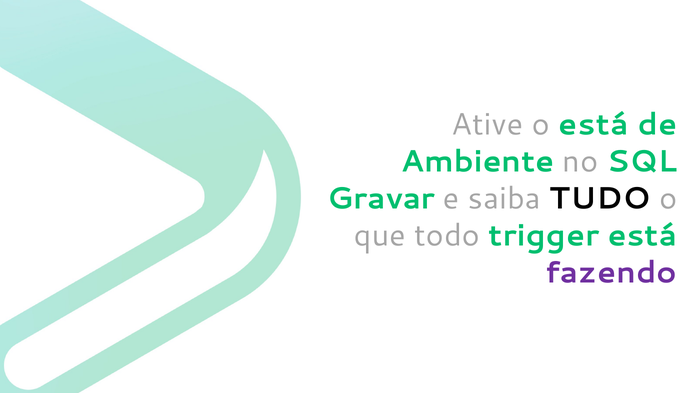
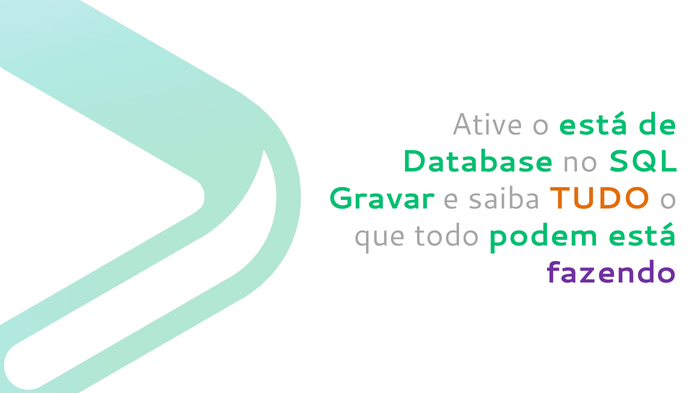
Ambiente: Ambiente -> Database (477, 162)
TUDO colour: black -> orange (600, 199)
trigger: trigger -> podem (544, 236)
